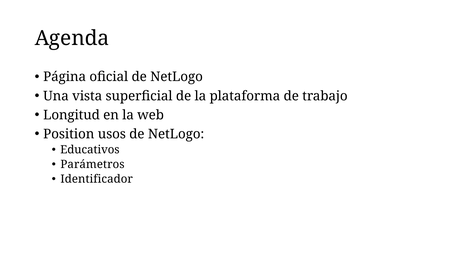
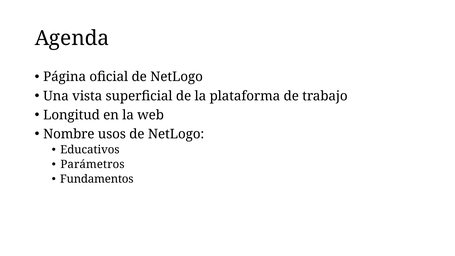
Position: Position -> Nombre (69, 134)
Identificador: Identificador -> Fundamentos (97, 179)
